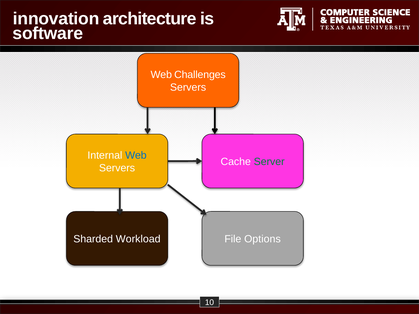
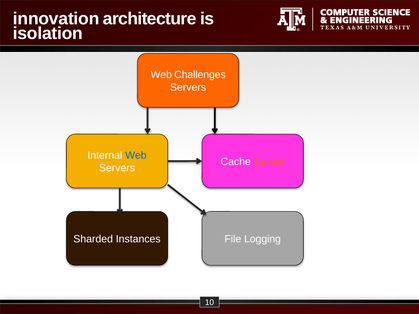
software: software -> isolation (48, 33)
Server colour: green -> orange (269, 162)
Workload: Workload -> Instances (138, 239)
Options: Options -> Logging (263, 239)
